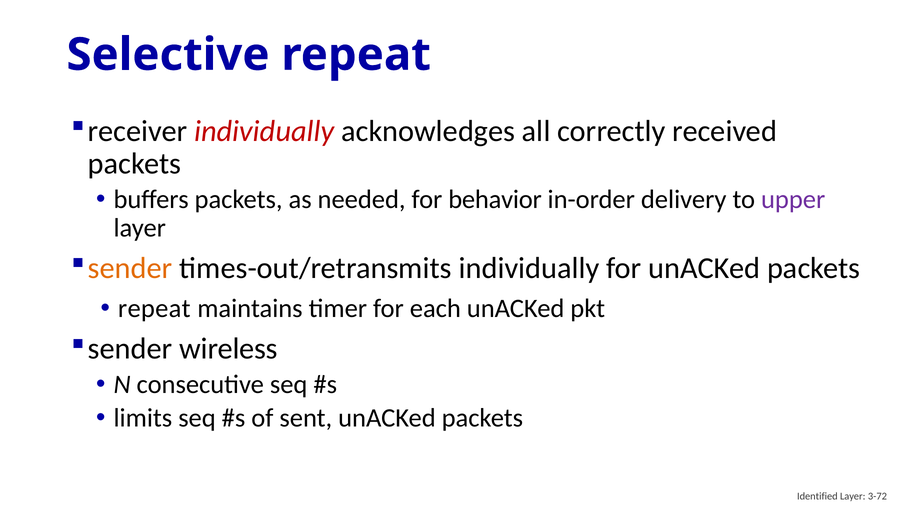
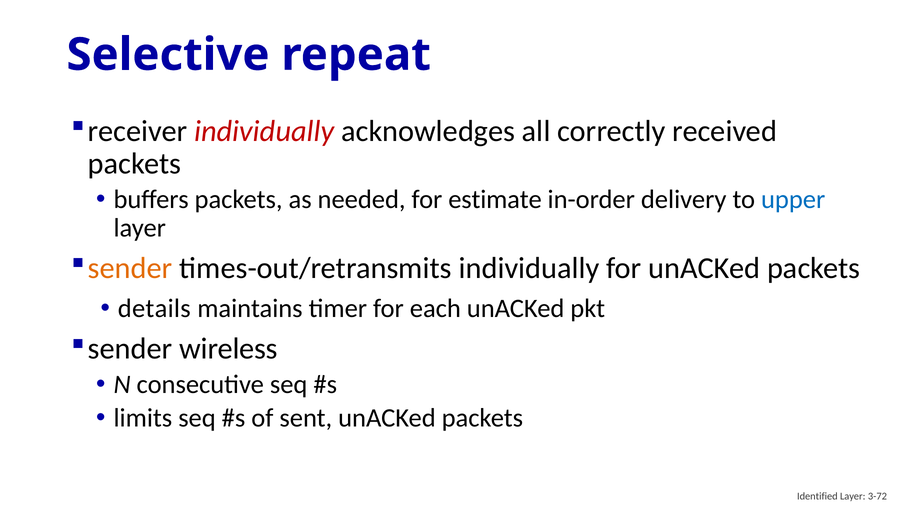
behavior: behavior -> estimate (495, 199)
upper colour: purple -> blue (793, 199)
repeat: repeat -> details (154, 308)
